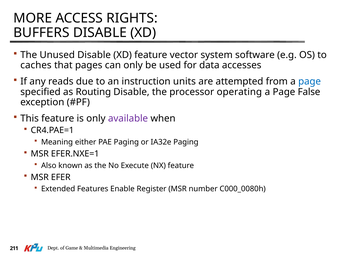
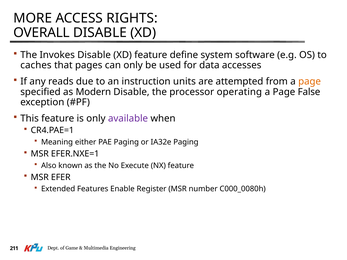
BUFFERS: BUFFERS -> OVERALL (42, 33)
Unused: Unused -> Invokes (57, 55)
vector: vector -> define (184, 55)
page colour: blue -> orange (310, 82)
Routing: Routing -> Modern (93, 92)
